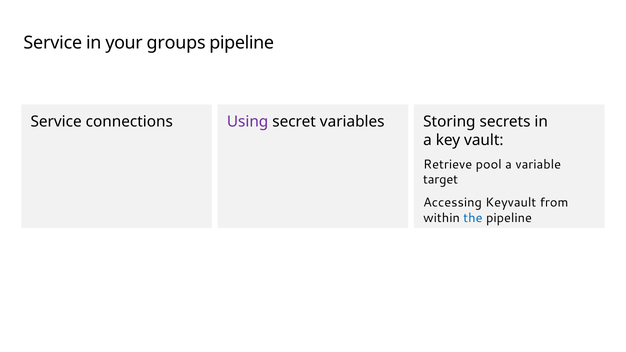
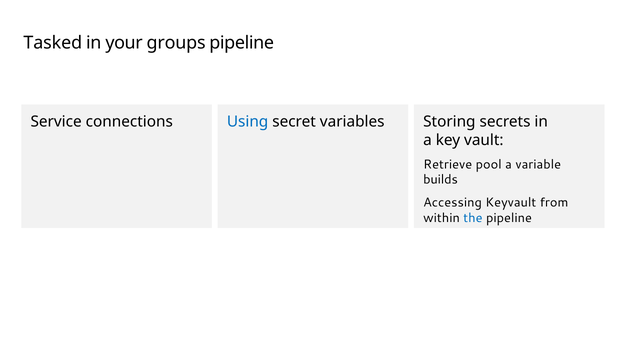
Service: Service -> Tasked (53, 43)
Using colour: purple -> blue (248, 122)
target: target -> builds (441, 180)
